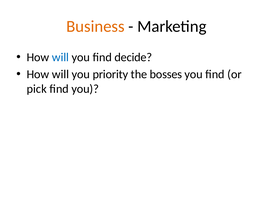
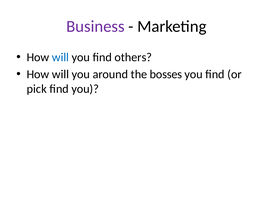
Business colour: orange -> purple (95, 26)
decide: decide -> others (133, 57)
priority: priority -> around (110, 74)
